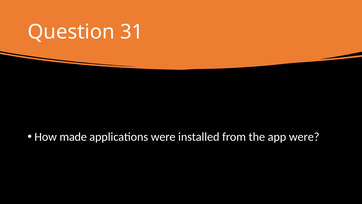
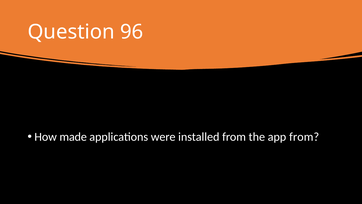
31: 31 -> 96 (132, 32)
app were: were -> from (304, 137)
